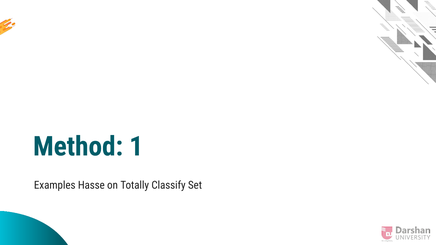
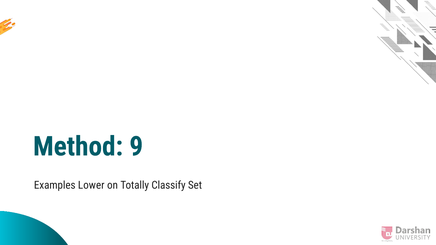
1: 1 -> 9 (136, 147)
Hasse: Hasse -> Lower (91, 185)
